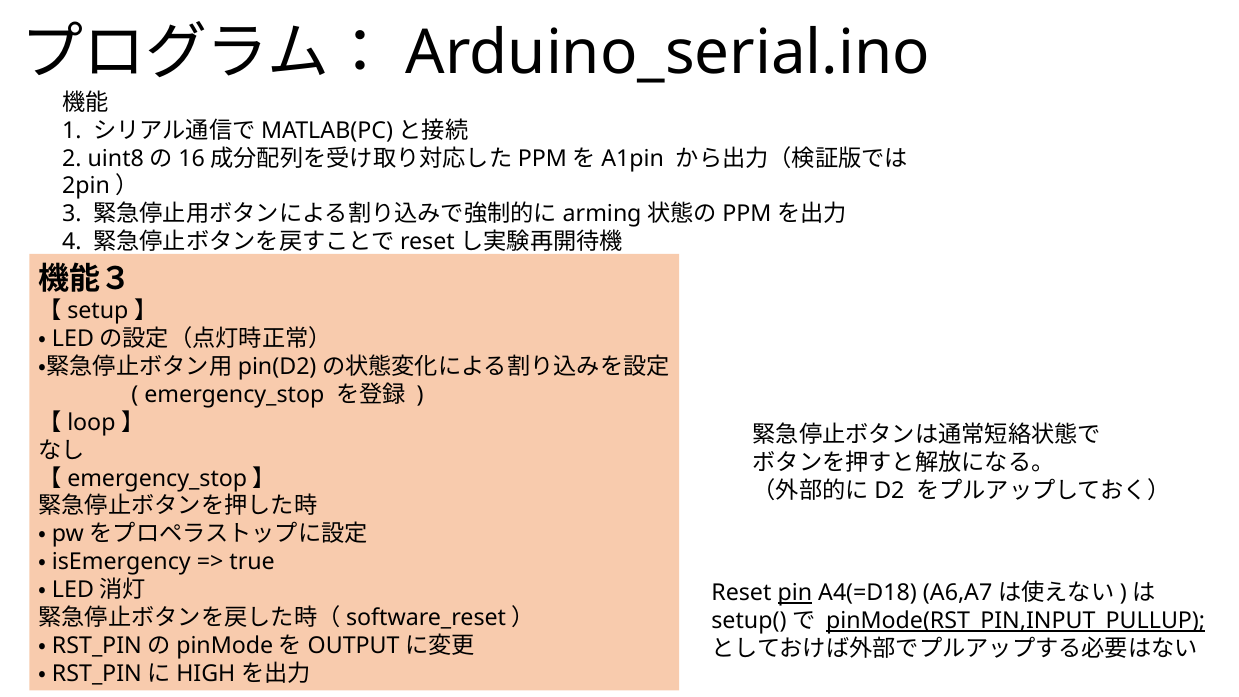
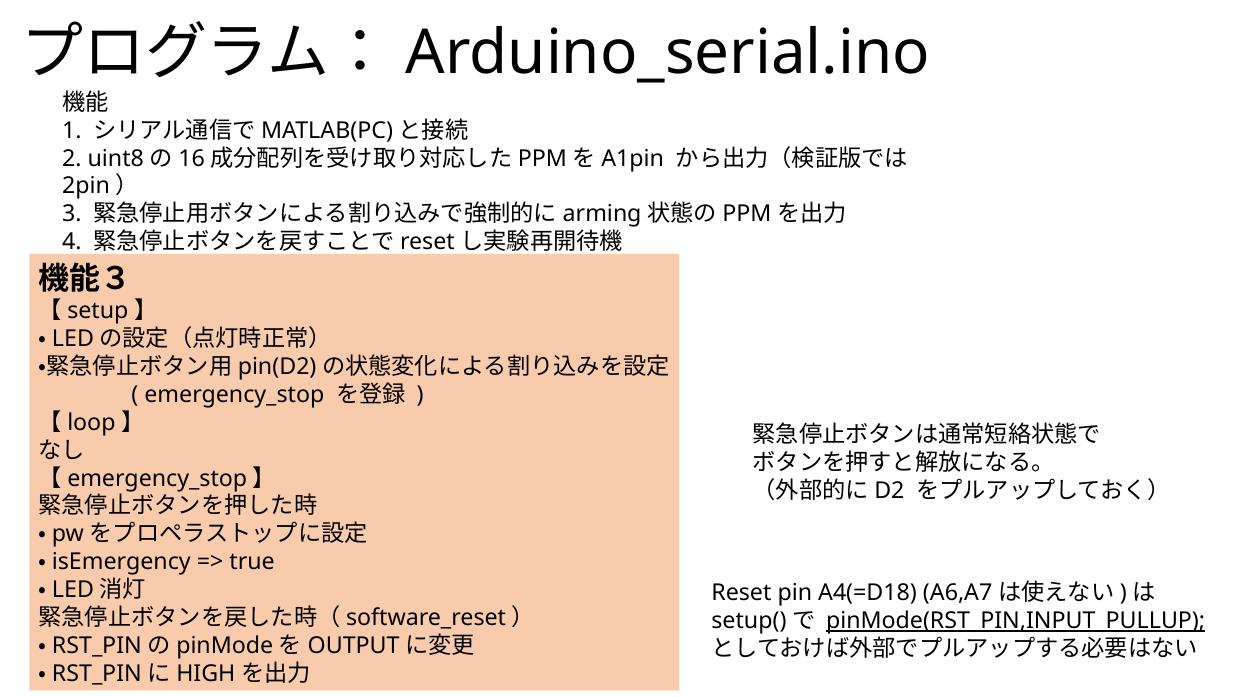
pin underline: present -> none (795, 593)
